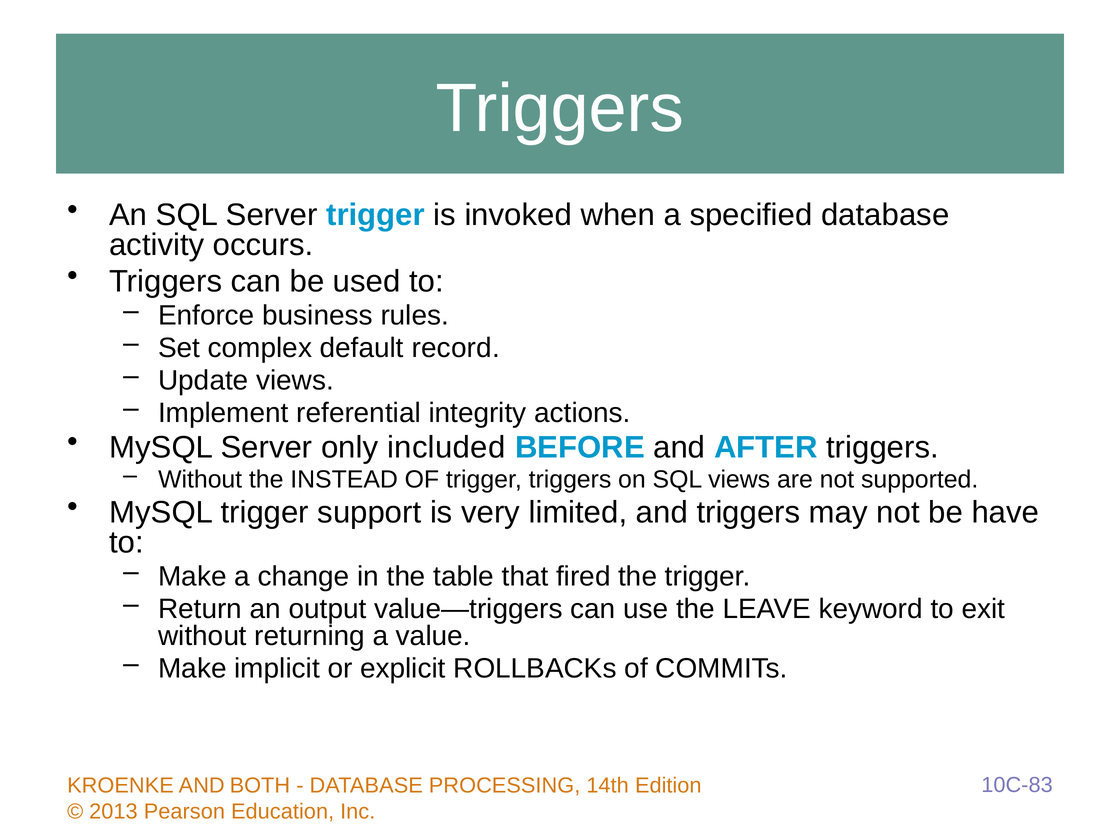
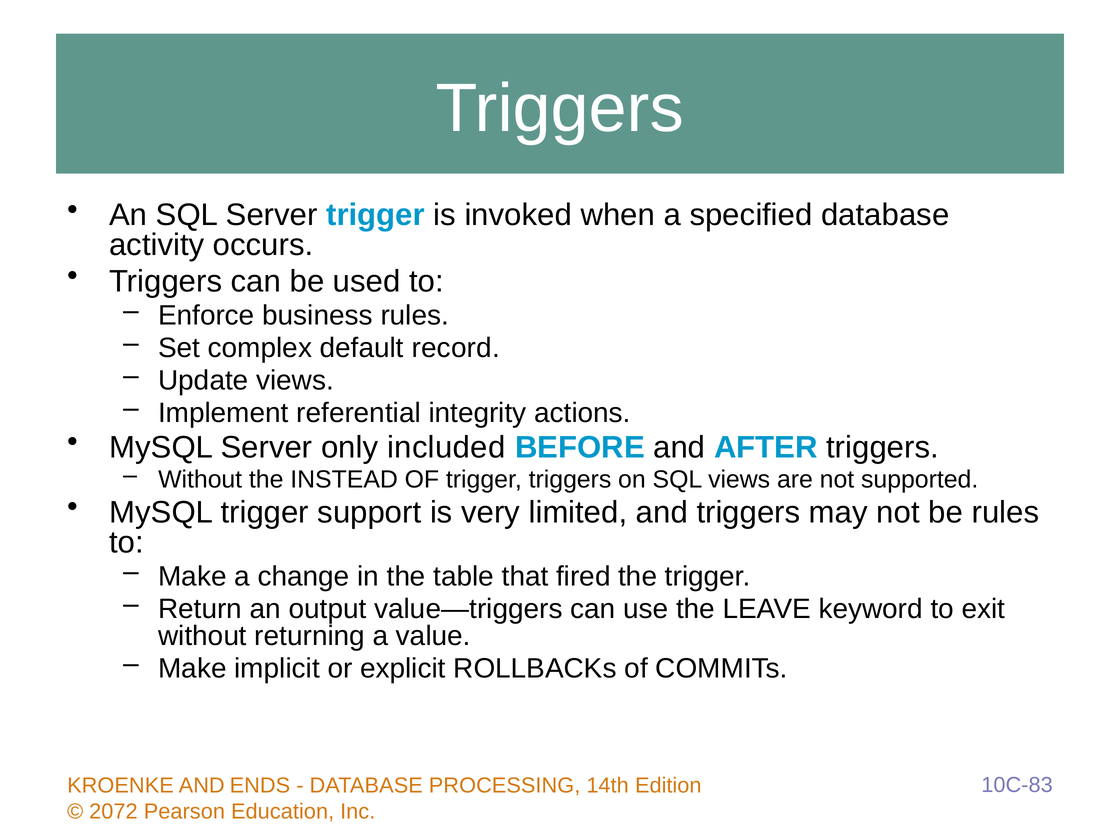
be have: have -> rules (1005, 512)
BOTH: BOTH -> ENDS (260, 786)
2013: 2013 -> 2072 (113, 812)
